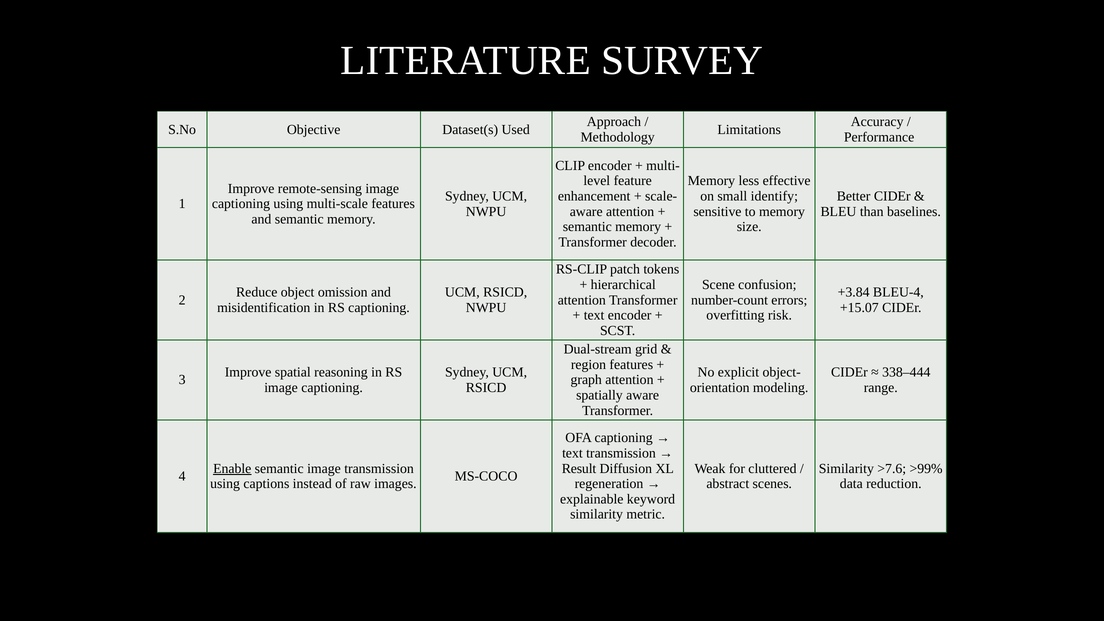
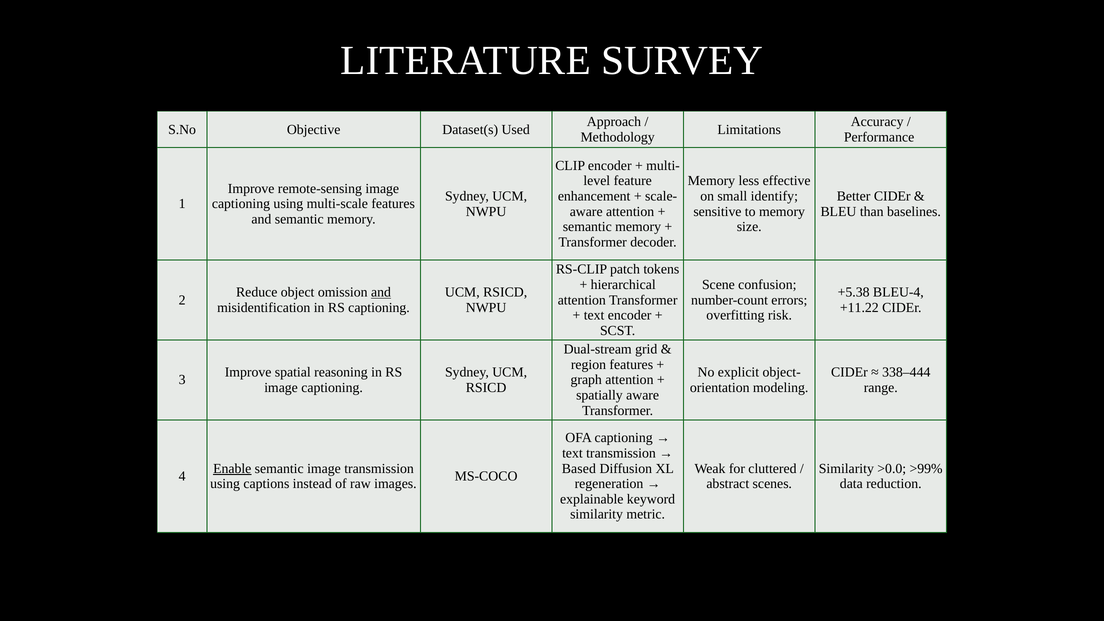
and underline: none -> present (381, 292)
+3.84: +3.84 -> +5.38 (854, 292)
+15.07: +15.07 -> +11.22 (859, 308)
Result: Result -> Based (579, 468)
>7.6: >7.6 -> >0.0 (892, 468)
